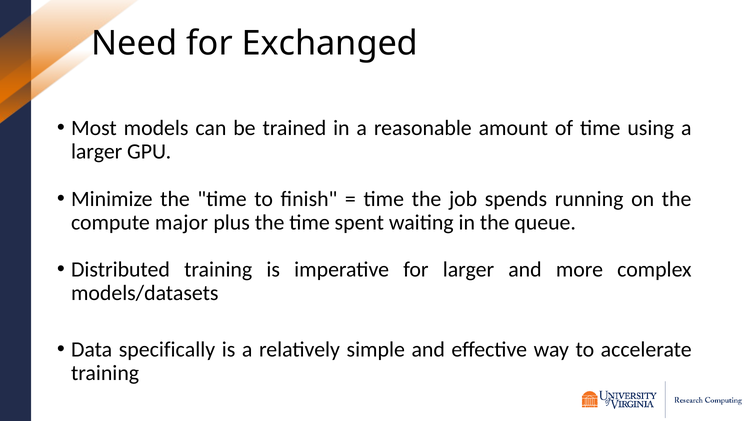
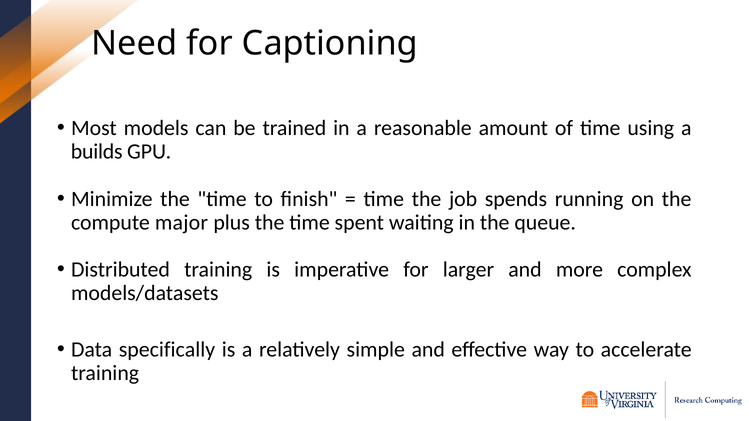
Exchanged: Exchanged -> Captioning (330, 44)
larger: larger -> builds (97, 152)
